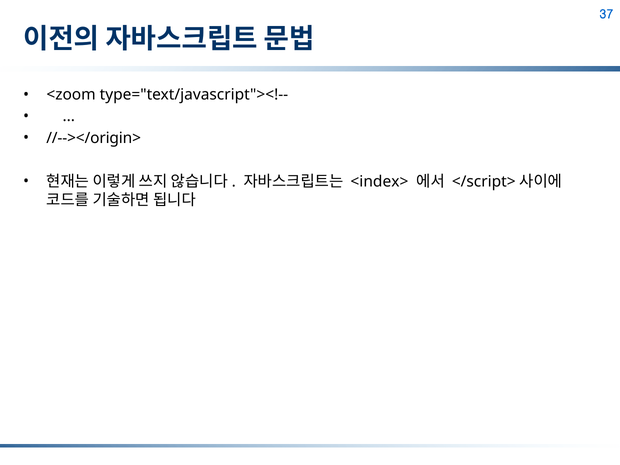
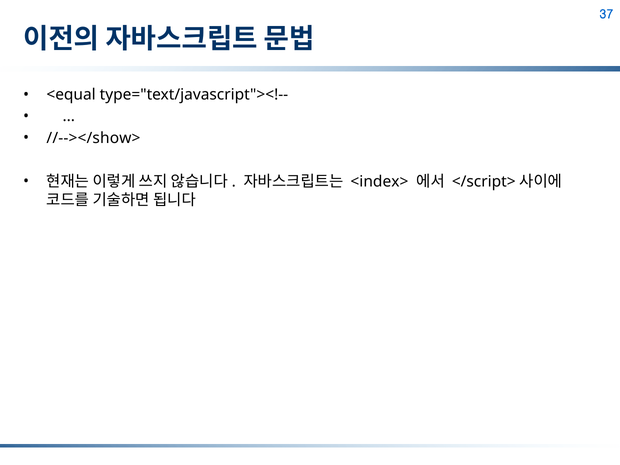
<zoom: <zoom -> <equal (71, 95)
//--></origin>: //--></origin> -> //--></show> (93, 138)
